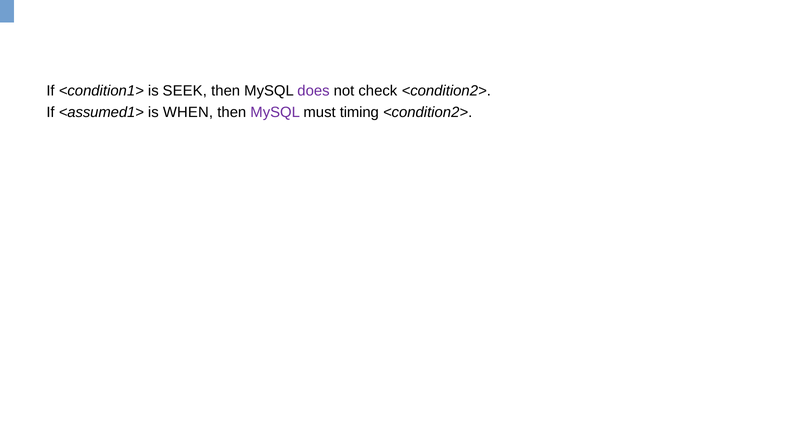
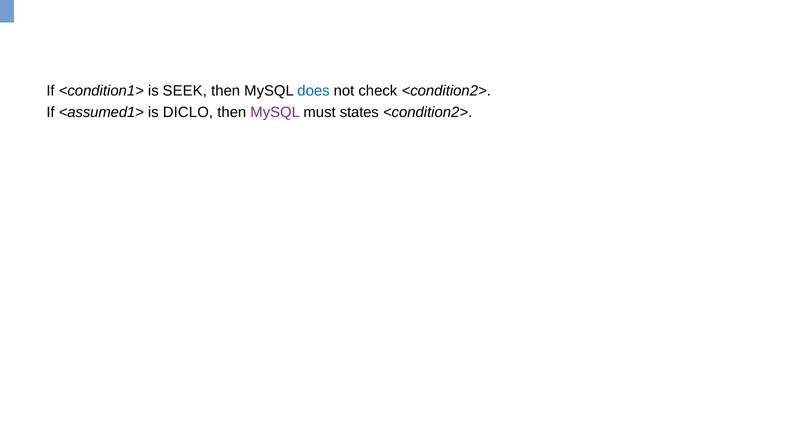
does colour: purple -> blue (313, 91)
WHEN: WHEN -> DICLO (188, 113)
timing: timing -> states (359, 113)
